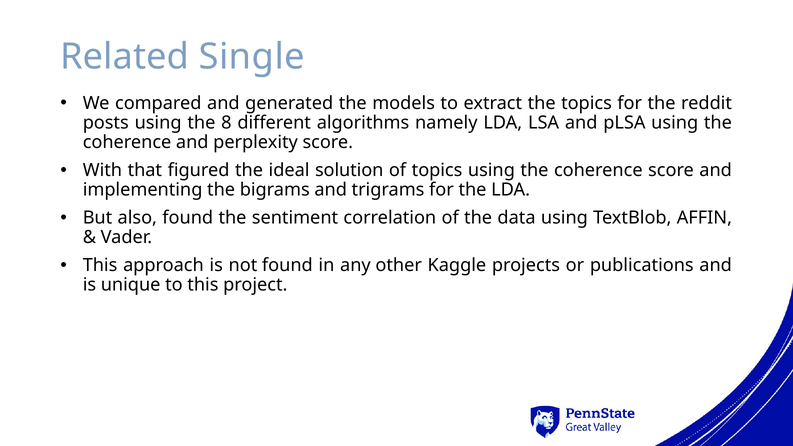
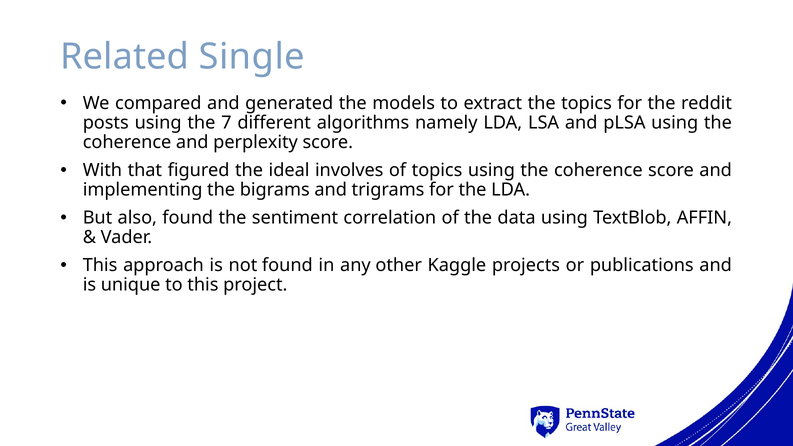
8: 8 -> 7 (226, 123)
solution: solution -> involves (349, 170)
